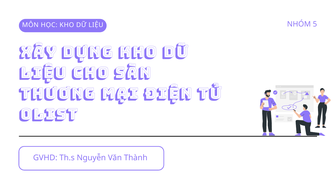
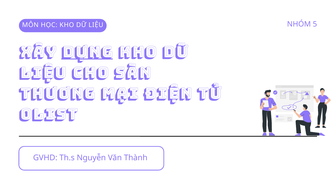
dựng underline: none -> present (87, 52)
